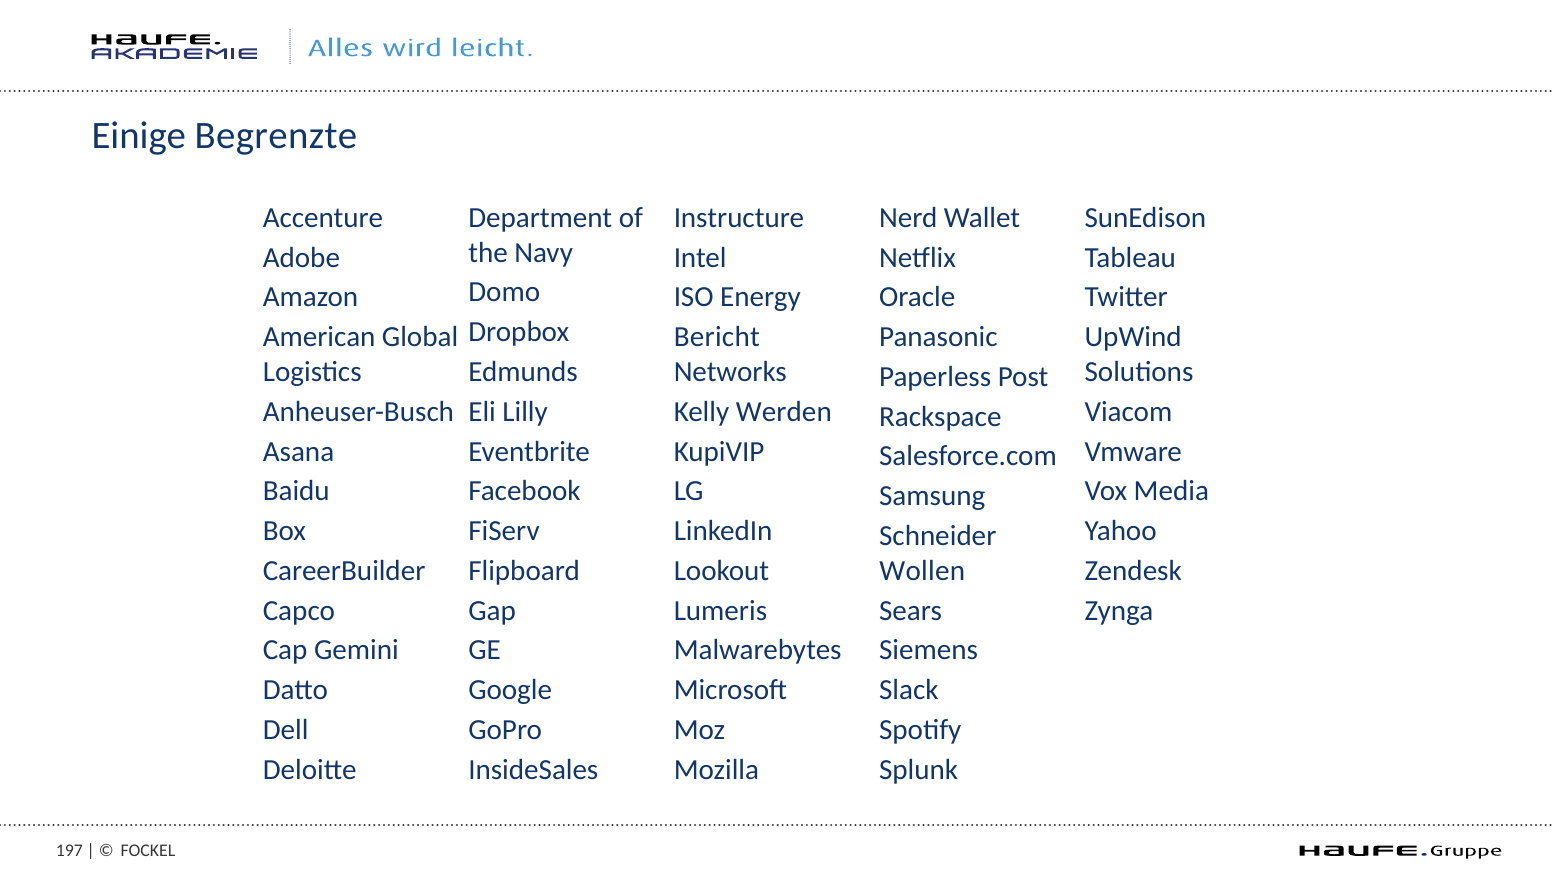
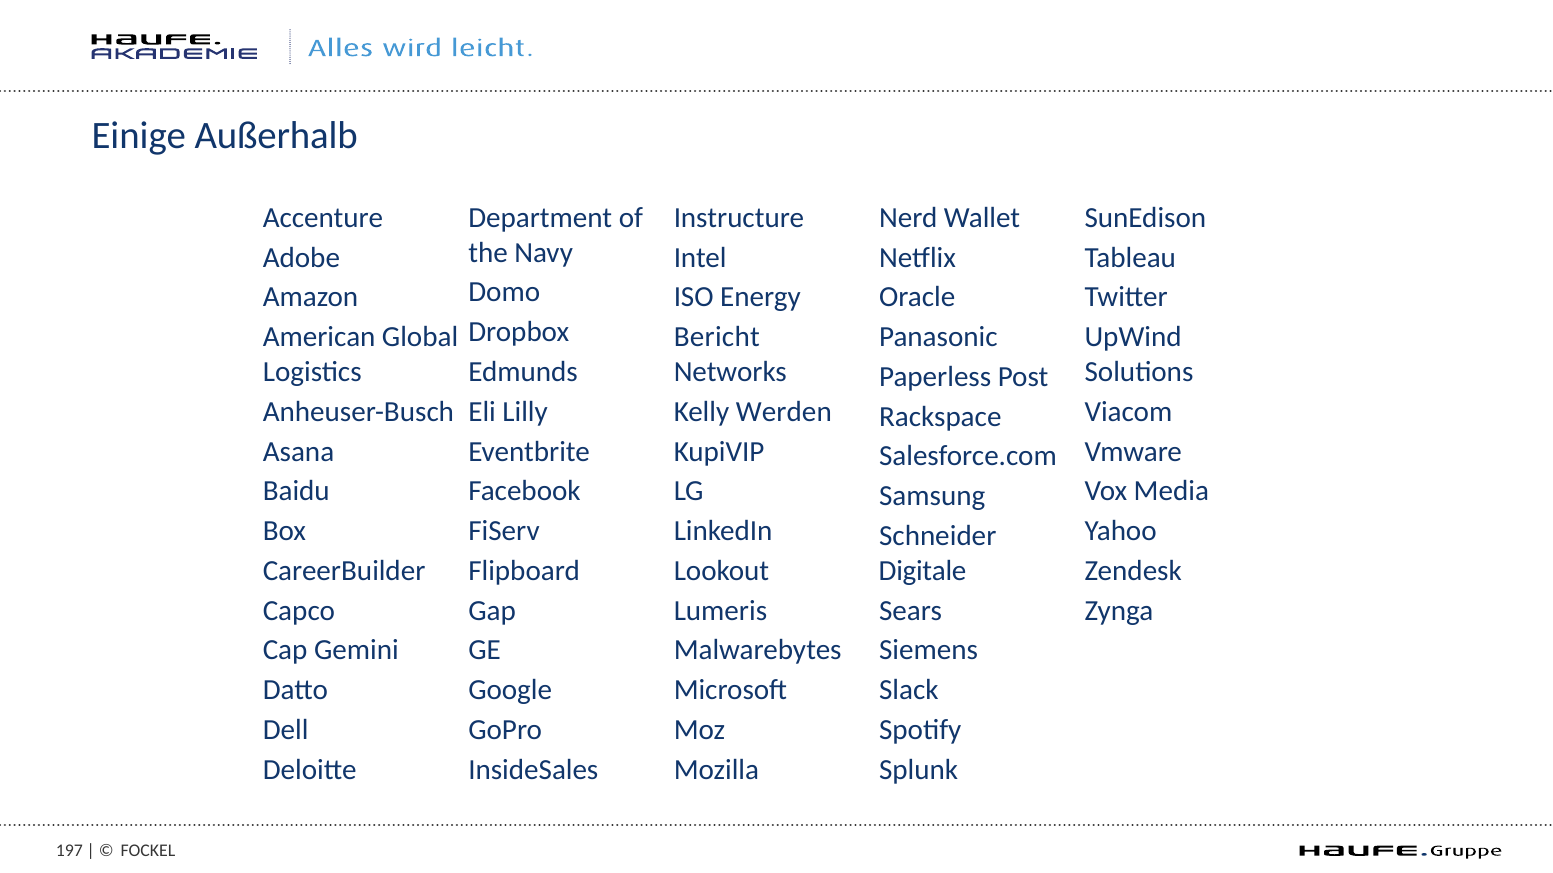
Begrenzte: Begrenzte -> Außerhalb (276, 136)
Wollen: Wollen -> Digitale (923, 571)
